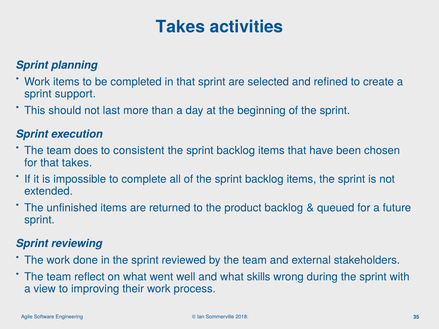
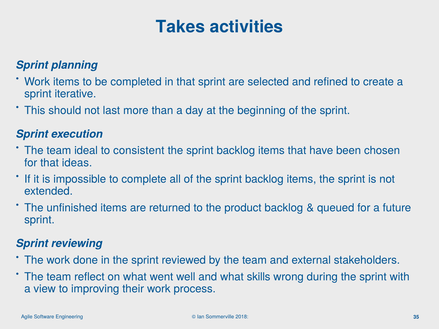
support: support -> iterative (75, 94)
does: does -> ideal (86, 151)
that takes: takes -> ideas (77, 163)
